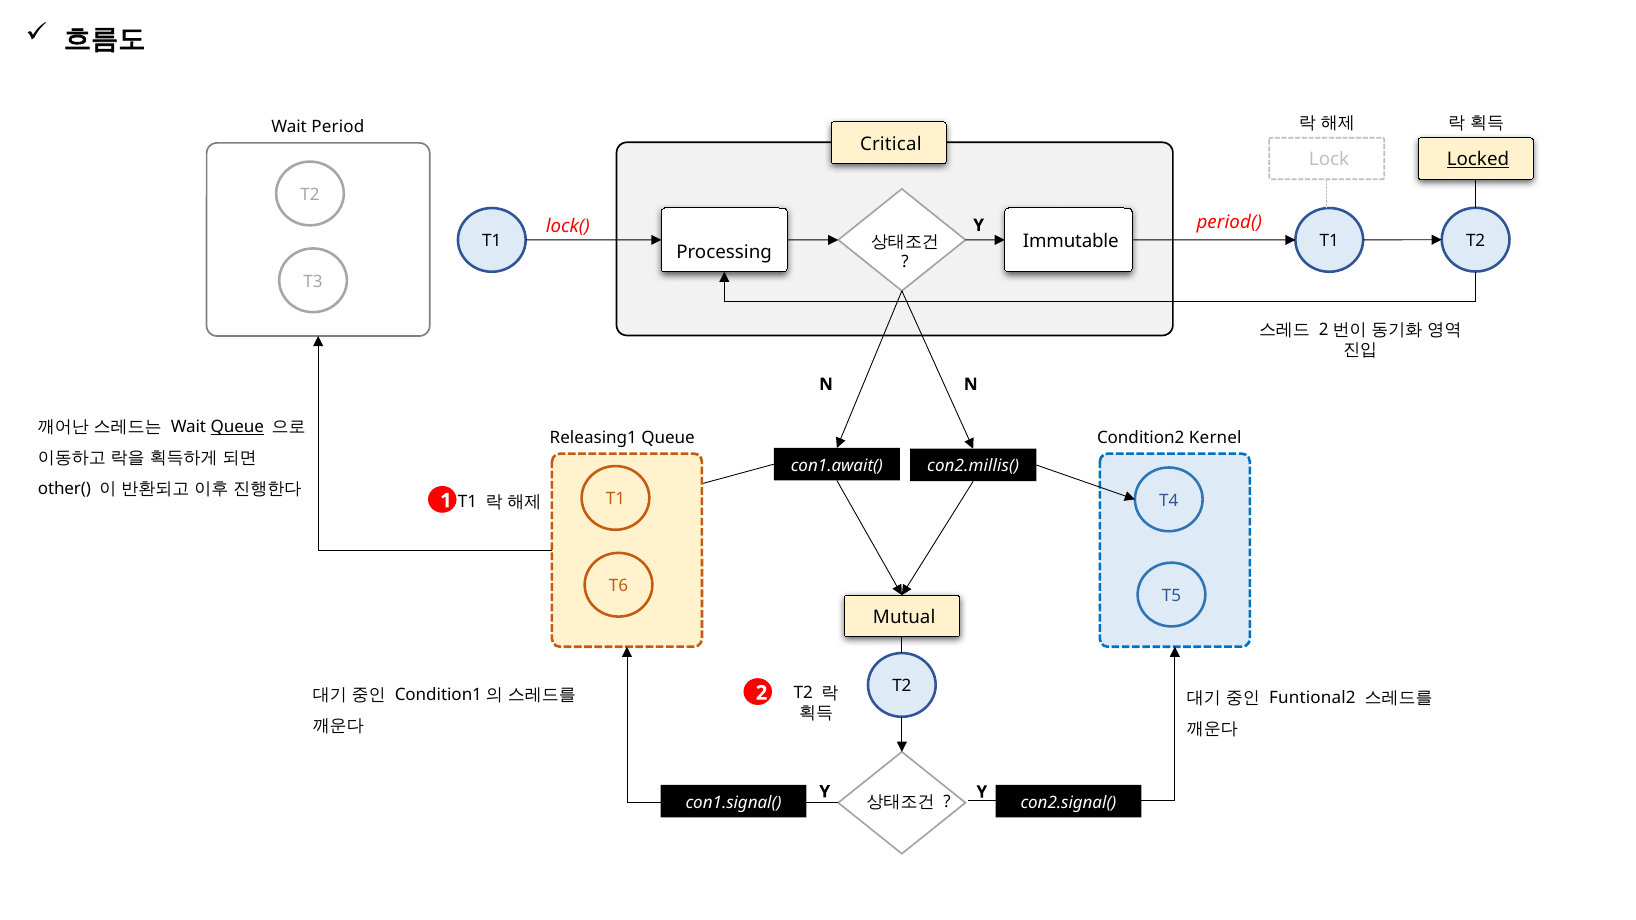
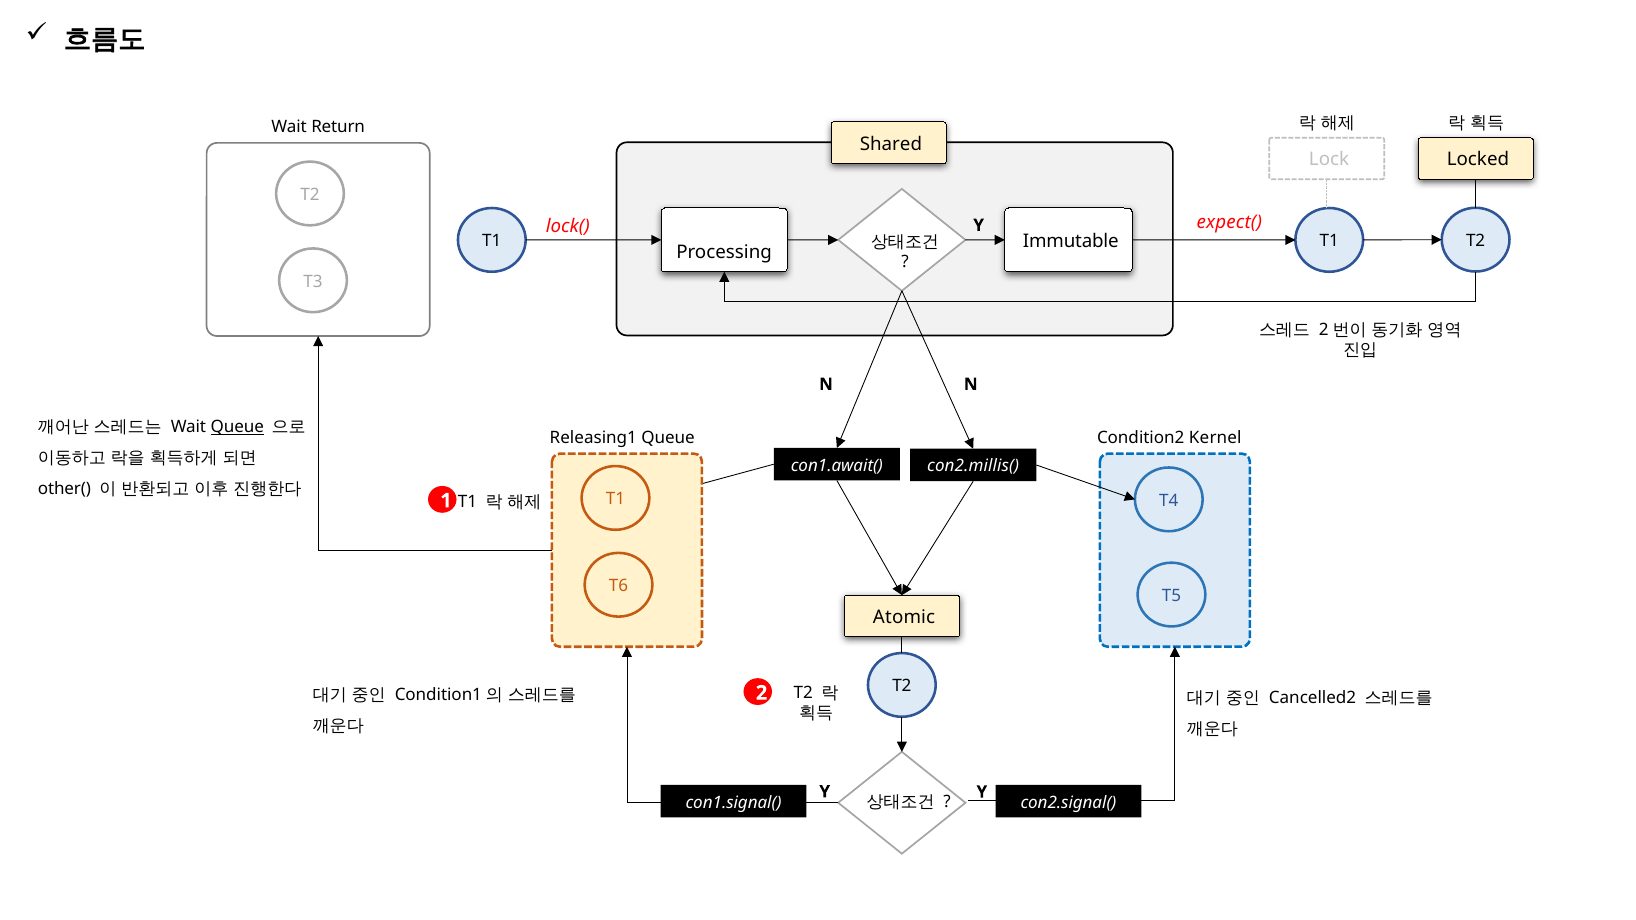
Period: Period -> Return (338, 127)
Critical: Critical -> Shared (891, 144)
Locked underline: present -> none (1478, 160)
period(: period( -> expect( (1229, 222)
Mutual: Mutual -> Atomic (904, 617)
Funtional2: Funtional2 -> Cancelled2 (1313, 698)
